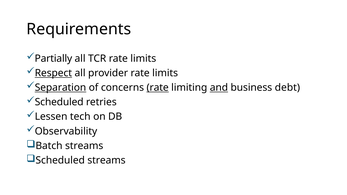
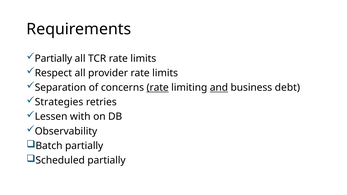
Respect underline: present -> none (53, 73)
Separation underline: present -> none (60, 88)
Scheduled: Scheduled -> Strategies (59, 102)
tech: tech -> with (80, 117)
Batch streams: streams -> partially (84, 146)
Scheduled streams: streams -> partially (107, 160)
